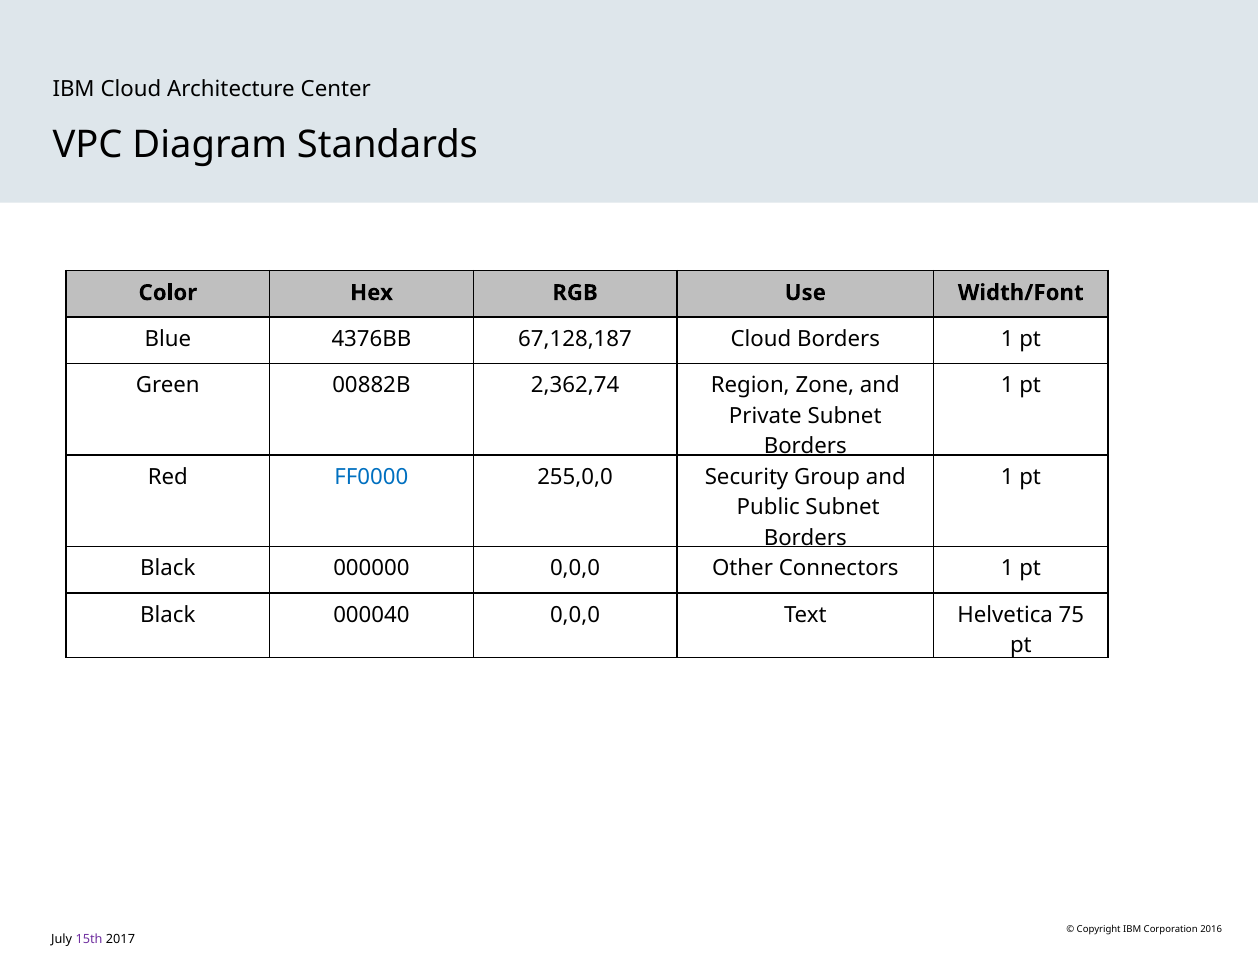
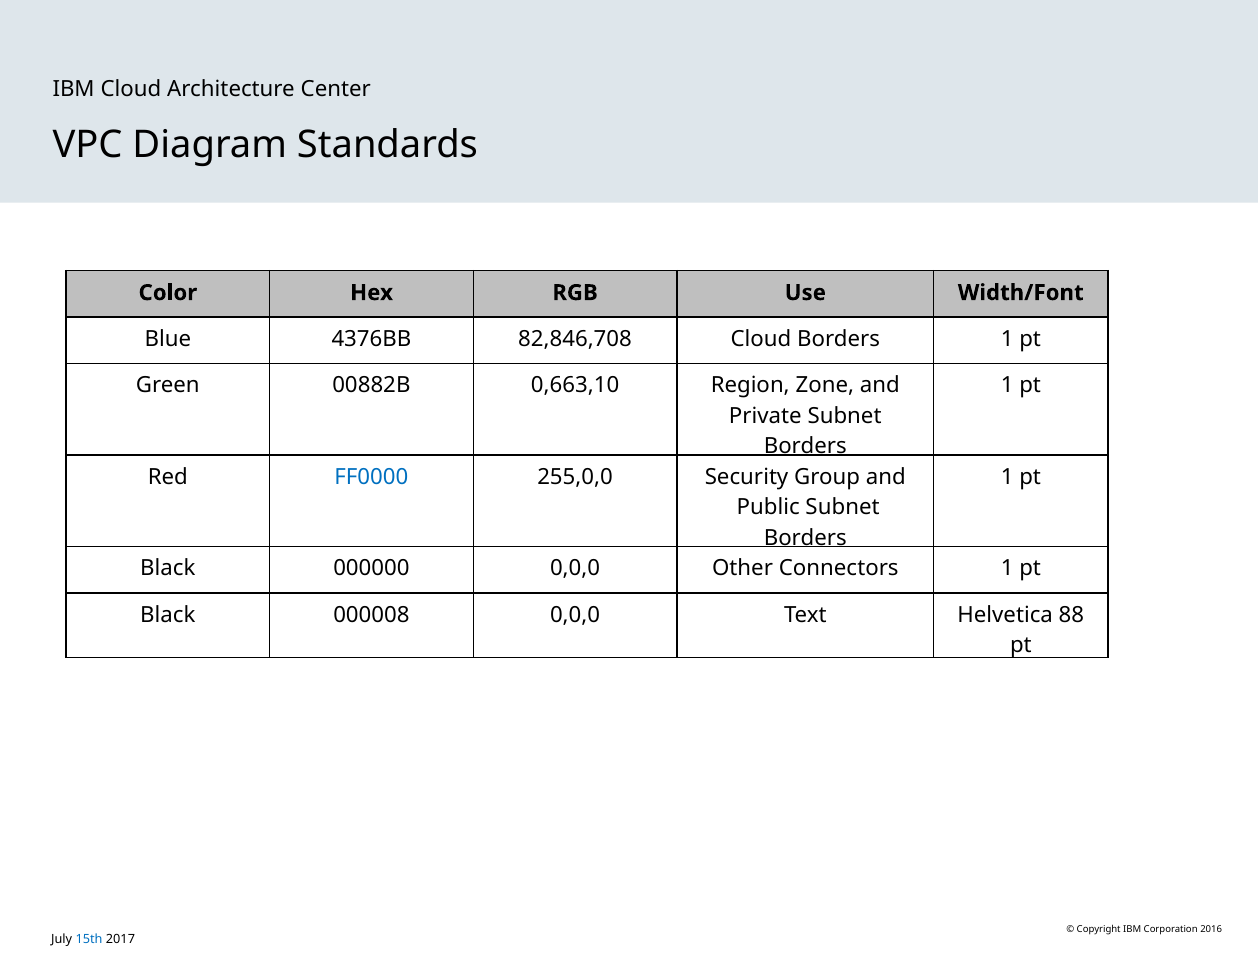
67,128,187: 67,128,187 -> 82,846,708 (575, 339)
2,362,74: 2,362,74 -> 0,663,10 (575, 386)
000040: 000040 -> 000008 (371, 615)
75: 75 -> 88 (1071, 615)
15th colour: purple -> blue (89, 939)
